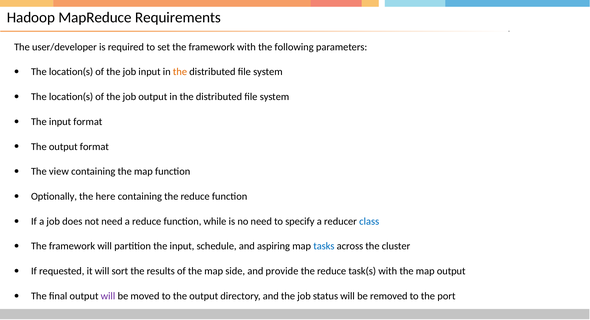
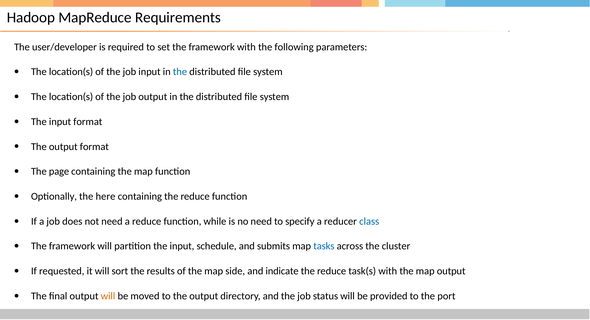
the colour: orange -> blue (180, 72)
view: view -> page (59, 172)
aspiring: aspiring -> submits (274, 246)
provide: provide -> indicate (282, 271)
will colour: purple -> orange (108, 296)
removed: removed -> provided (389, 296)
